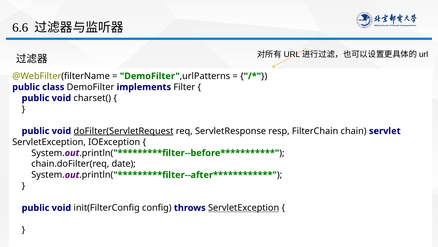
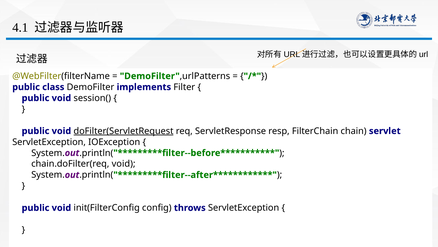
6.6: 6.6 -> 4.1 (20, 28)
charset(: charset( -> session( (92, 98)
chain.doFilter(req date: date -> void (124, 164)
ServletException underline: present -> none (244, 207)
